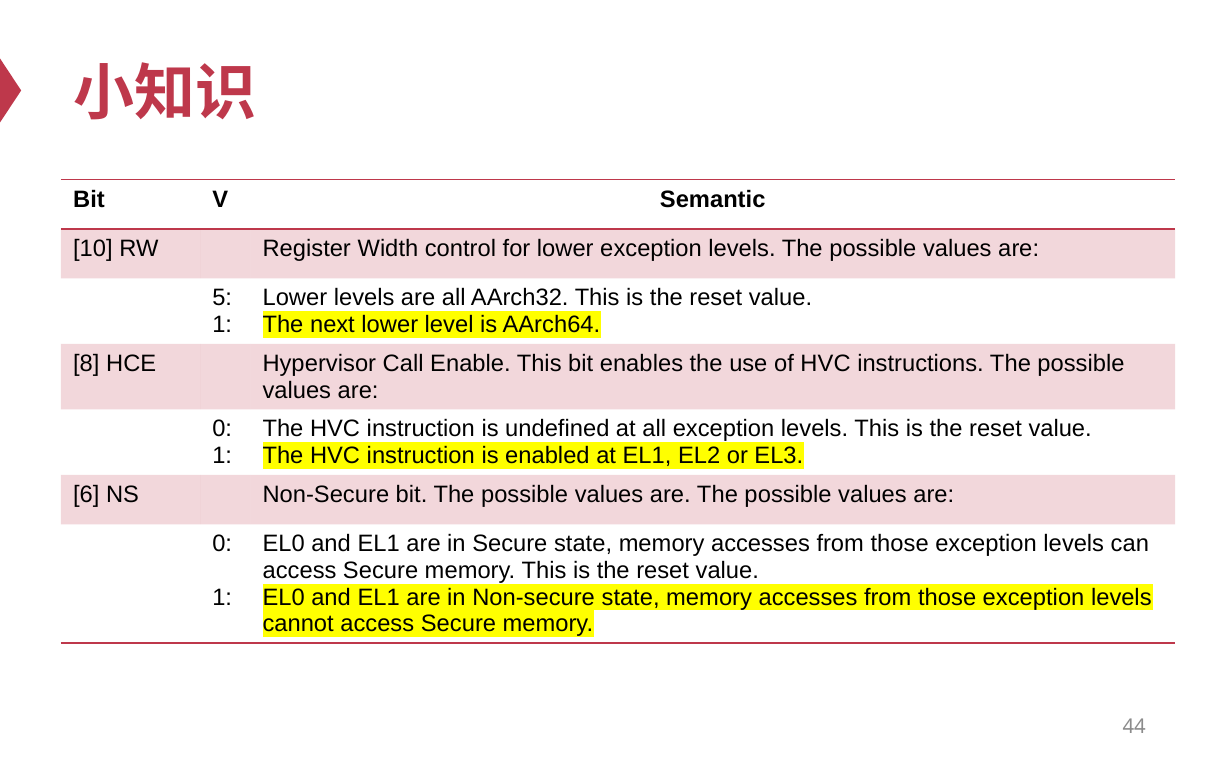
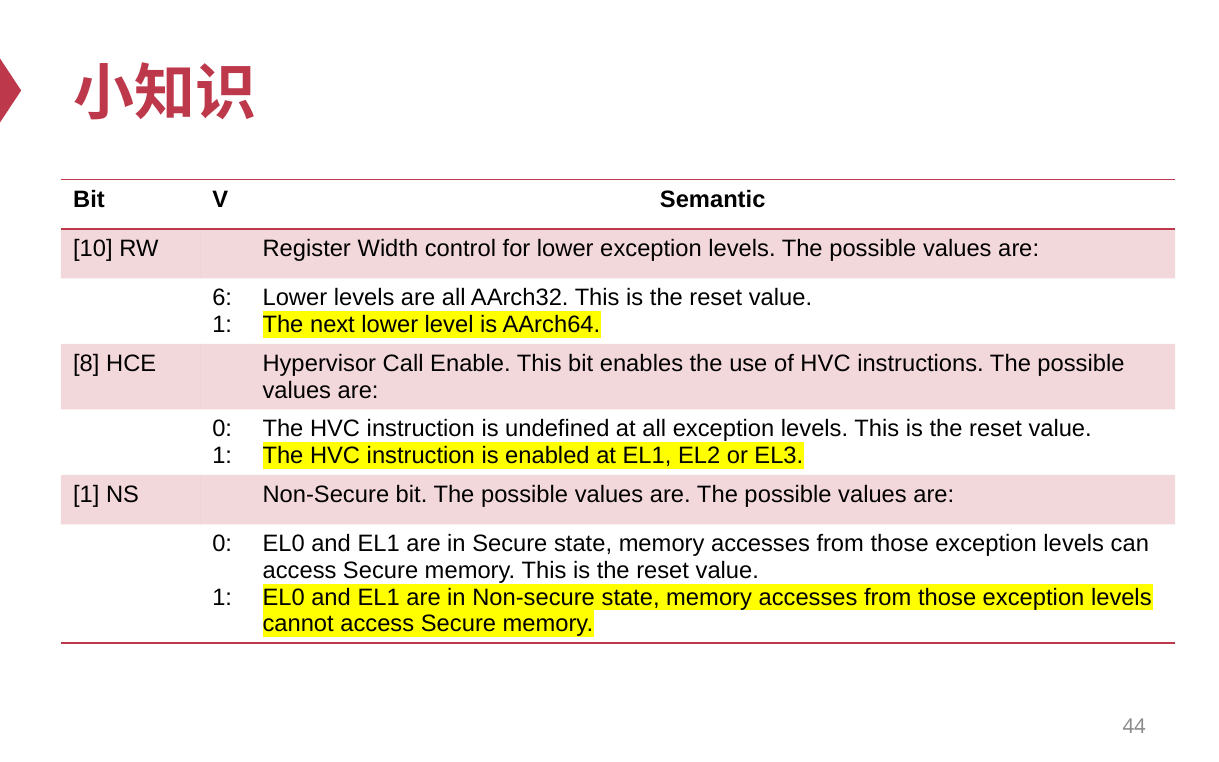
5: 5 -> 6 (222, 298)
6: 6 -> 1 (86, 495)
